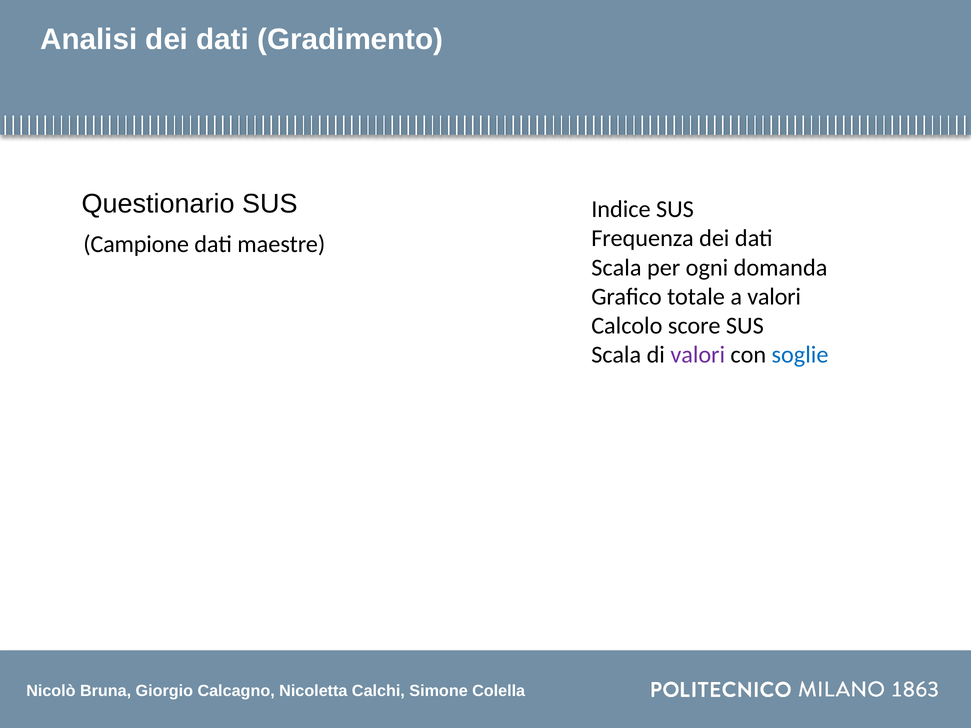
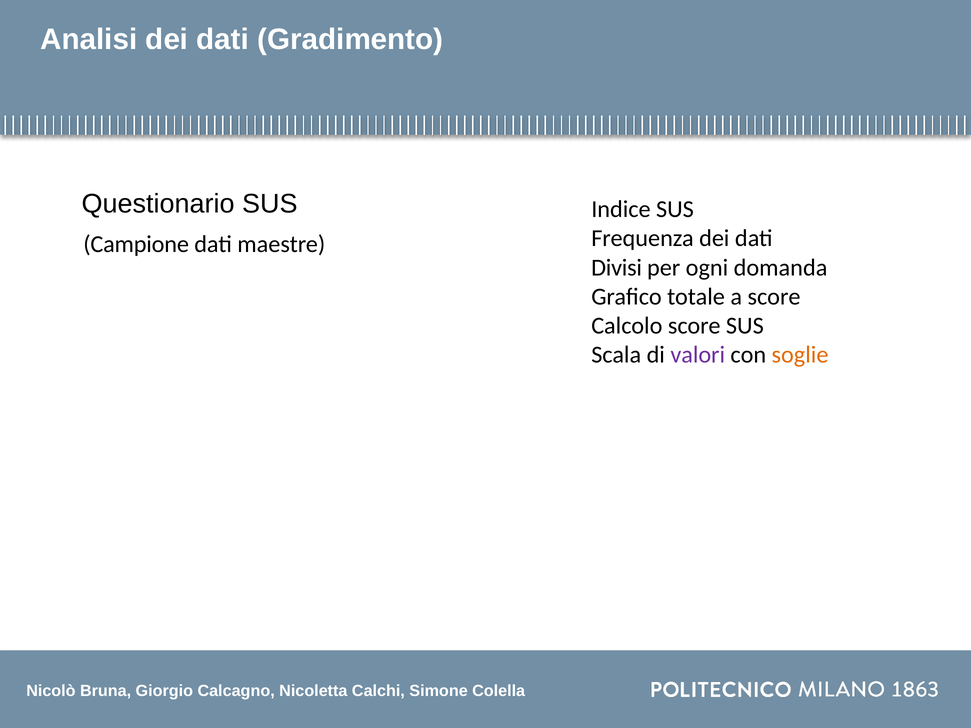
Scala: Scala -> Divisi (617, 268)
a valori: valori -> score (774, 297)
soglie colour: blue -> orange (800, 355)
